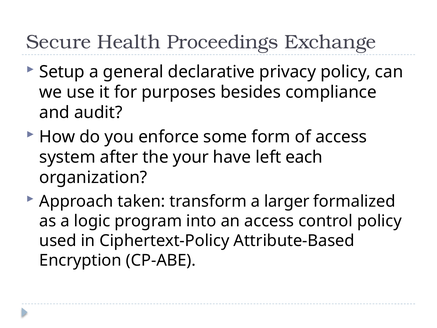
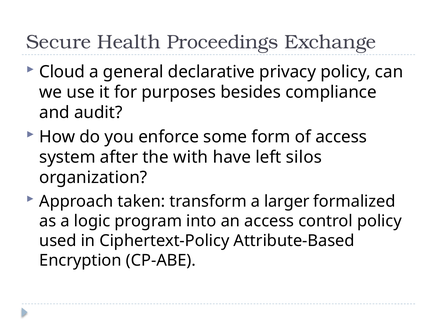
Setup: Setup -> Cloud (62, 72)
your: your -> with (191, 157)
each: each -> silos (304, 157)
